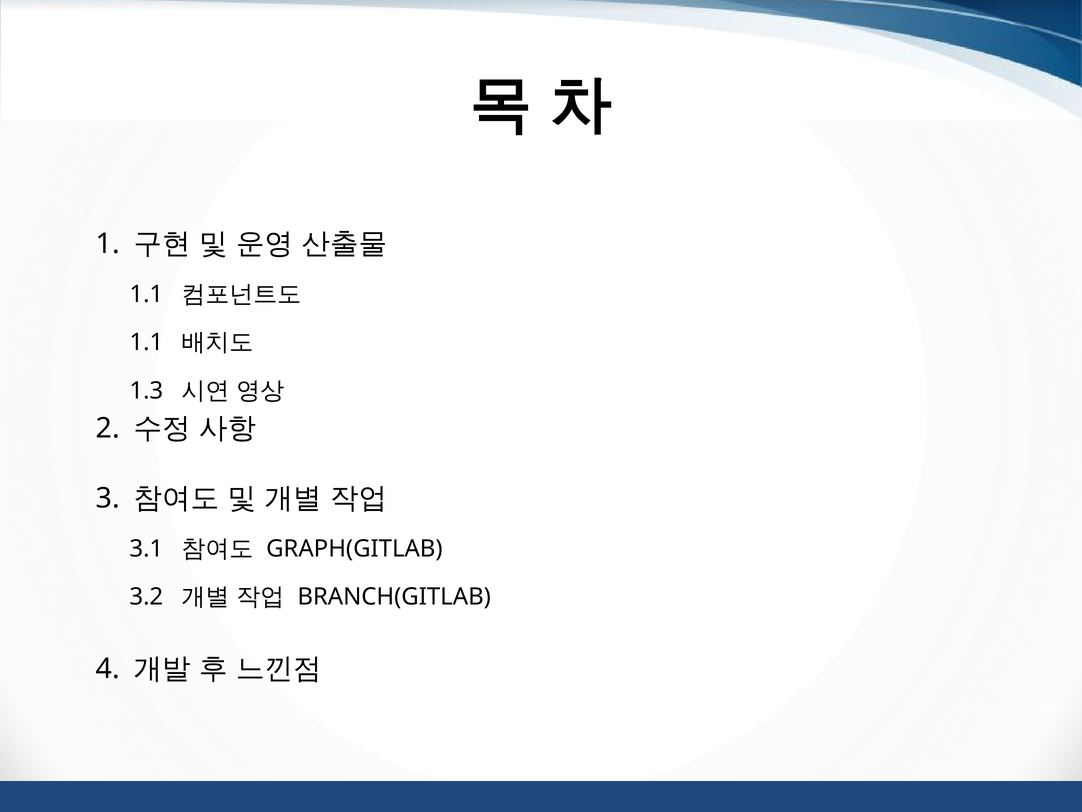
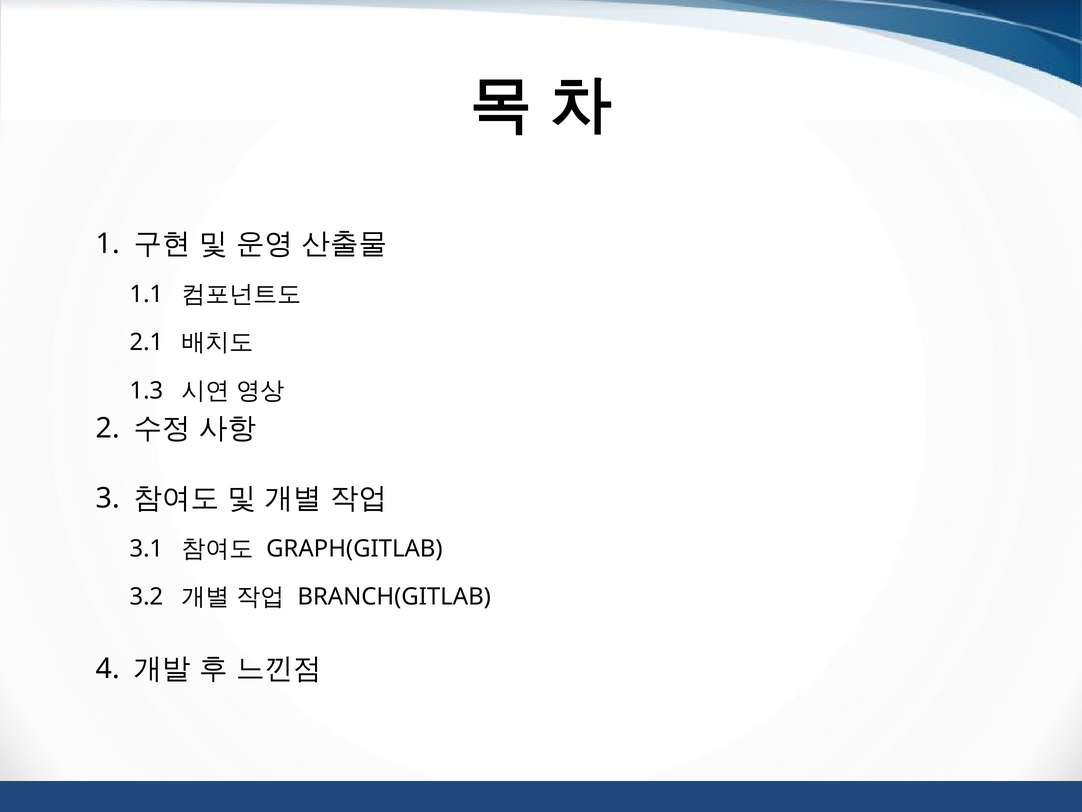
1.1: 1.1 -> 2.1 (146, 342)
